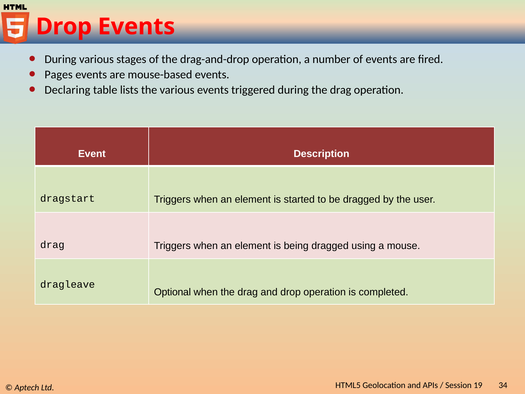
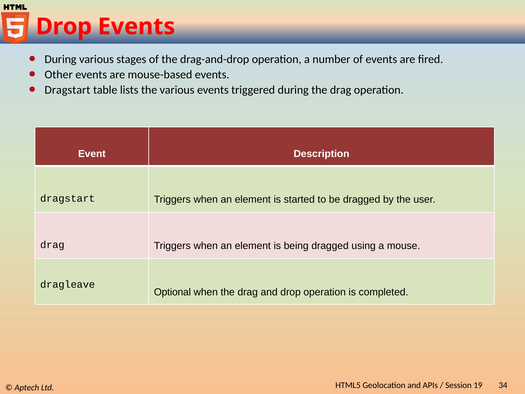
Pages: Pages -> Other (59, 74)
Declaring: Declaring -> Dragstart (67, 90)
